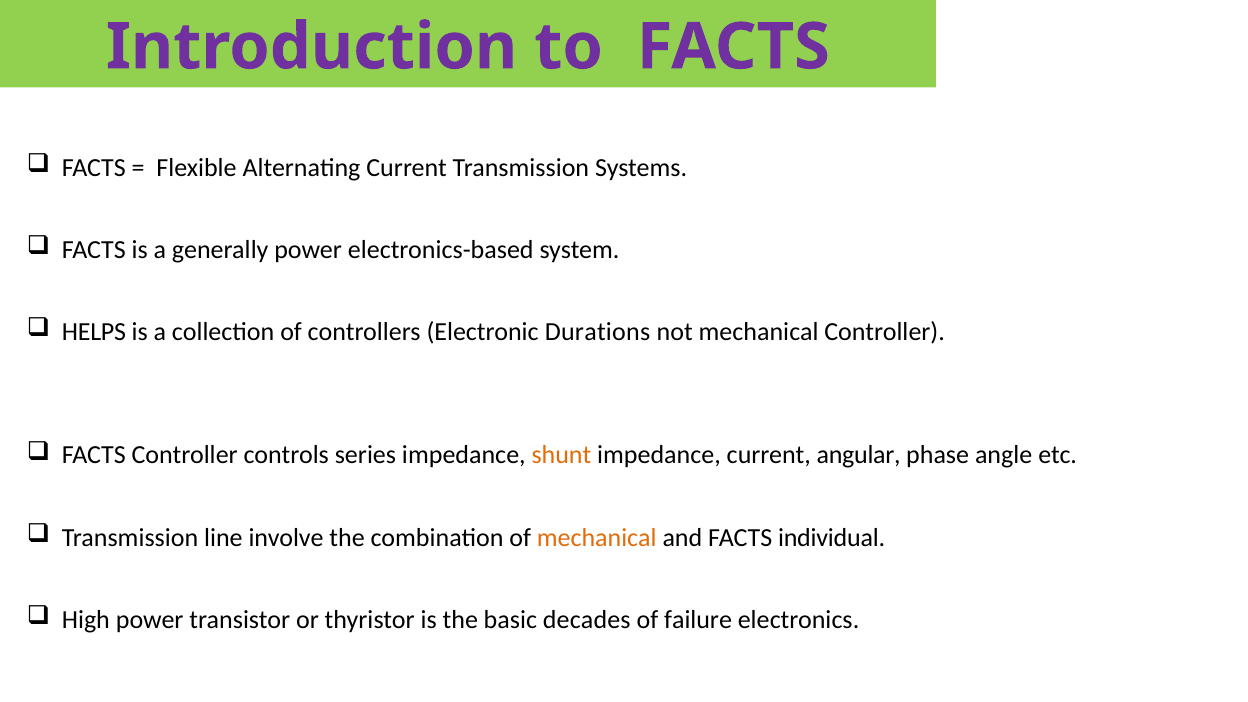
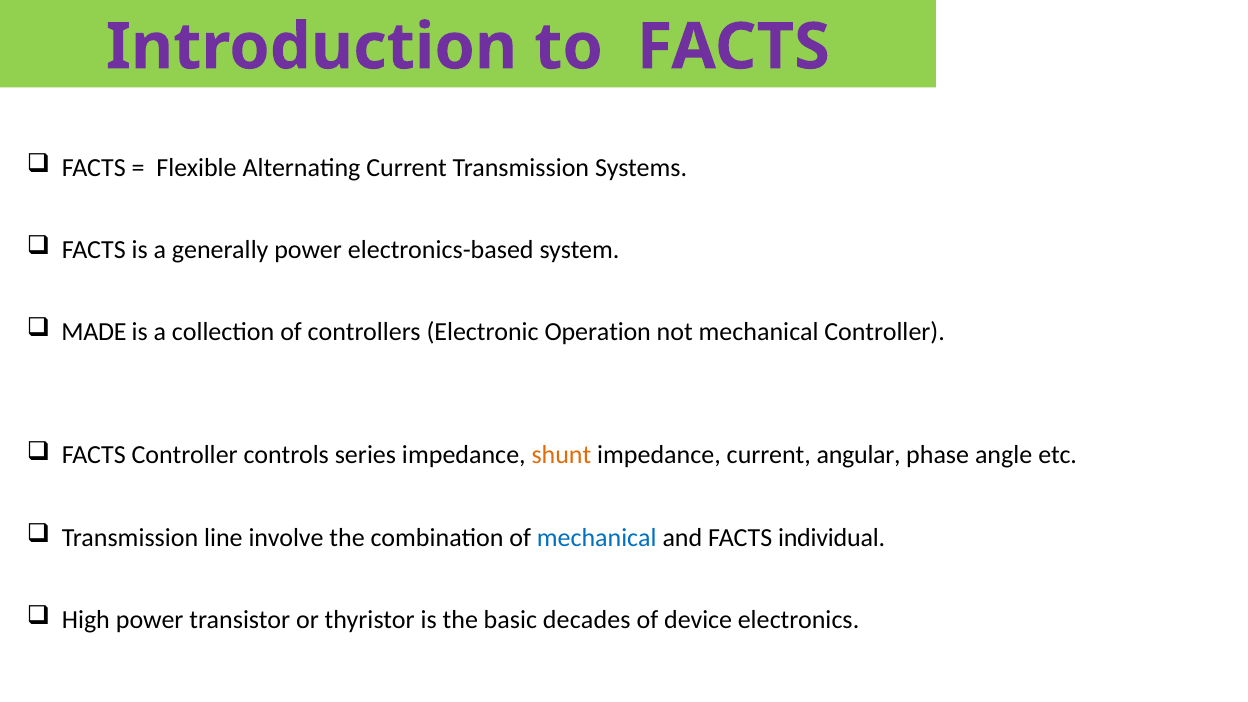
HELPS: HELPS -> MADE (94, 332)
Durations: Durations -> Operation (598, 332)
mechanical colour: orange -> blue (597, 537)
failure: failure -> device (698, 620)
